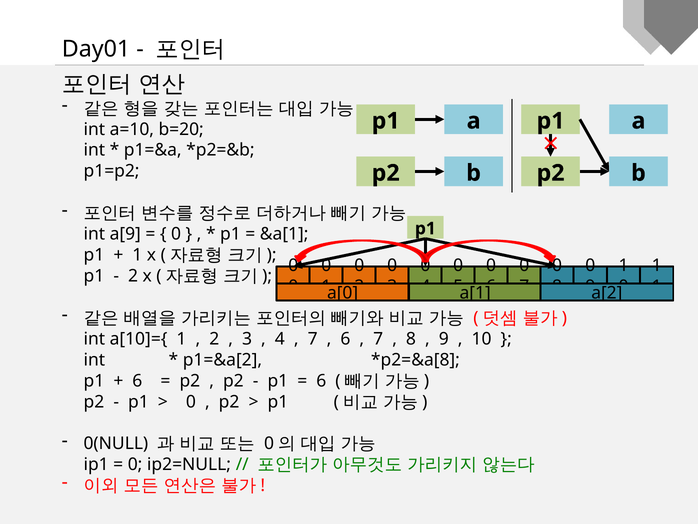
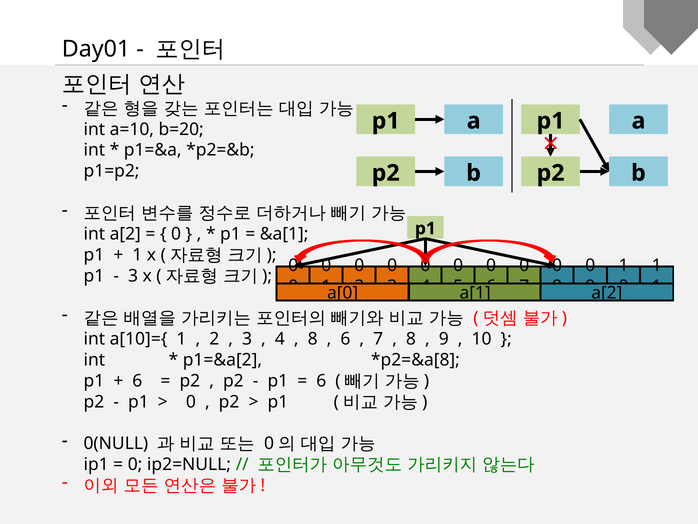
int a[9: a[9 -> a[2 (125, 234)
2: 2 -> 3 (133, 276)
7: 7 -> 8 (313, 339)
